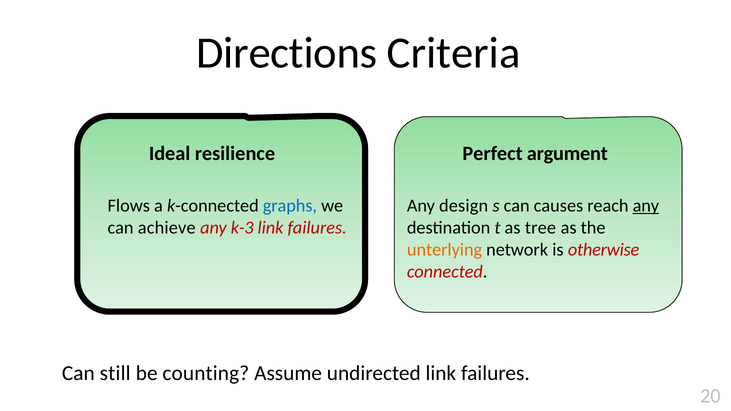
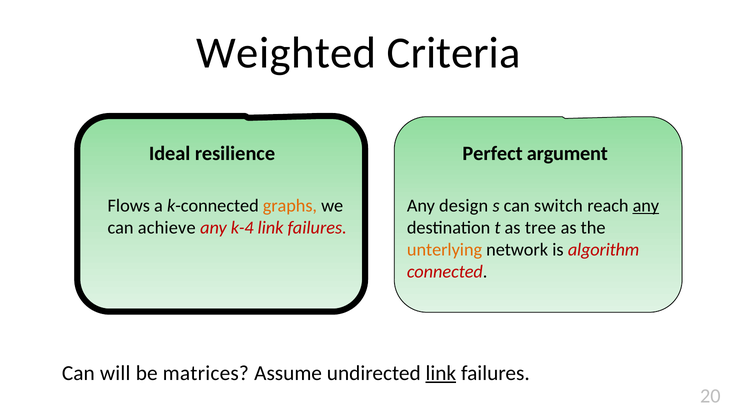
Directions: Directions -> Weighted (286, 53)
graphs colour: blue -> orange (290, 206)
causes: causes -> switch (558, 206)
k-3: k-3 -> k-4 (242, 228)
otherwise: otherwise -> algorithm (604, 250)
still: still -> will (115, 373)
counting: counting -> matrices (206, 373)
link underline: none -> present (441, 373)
